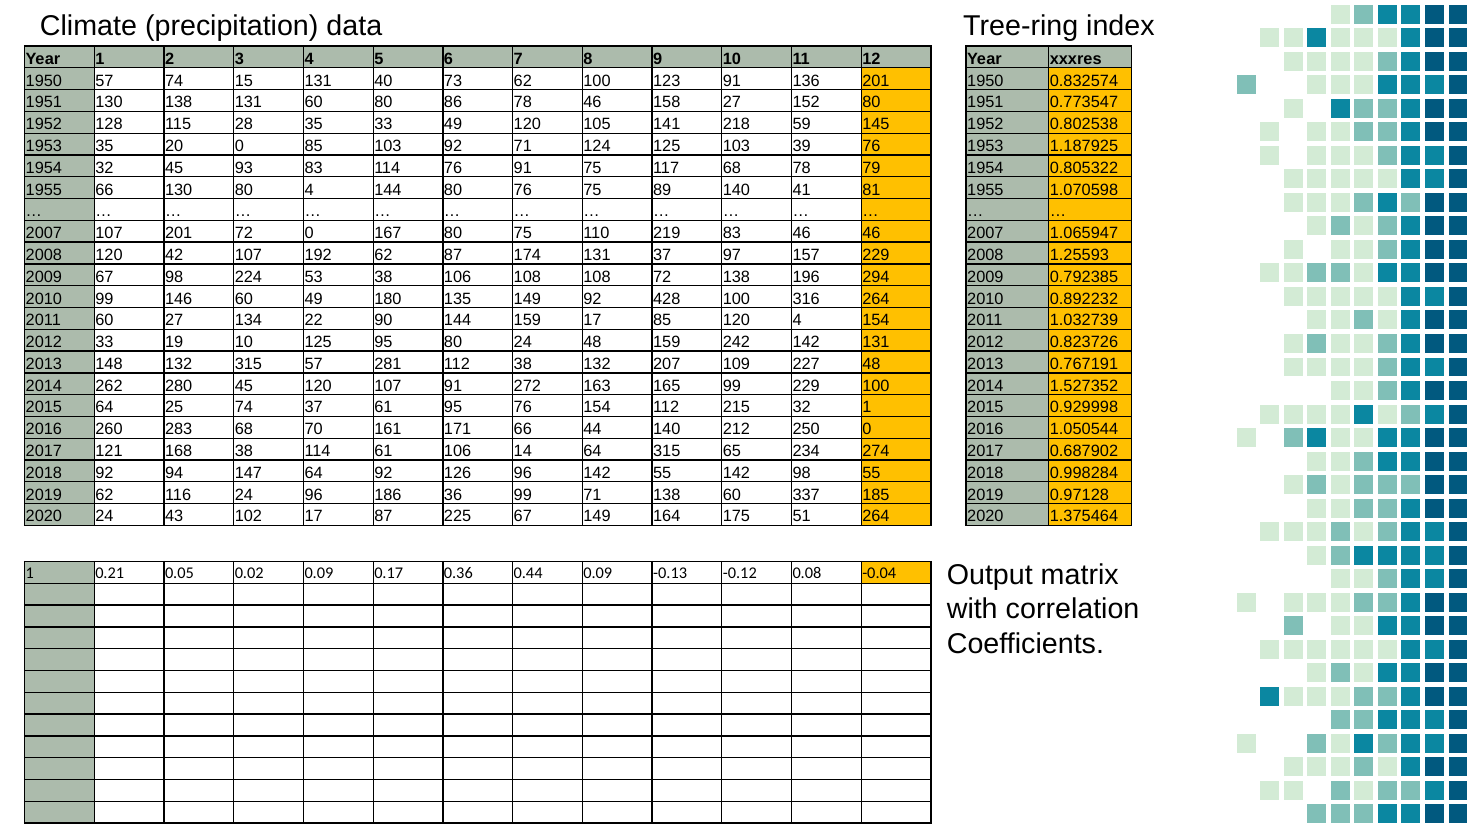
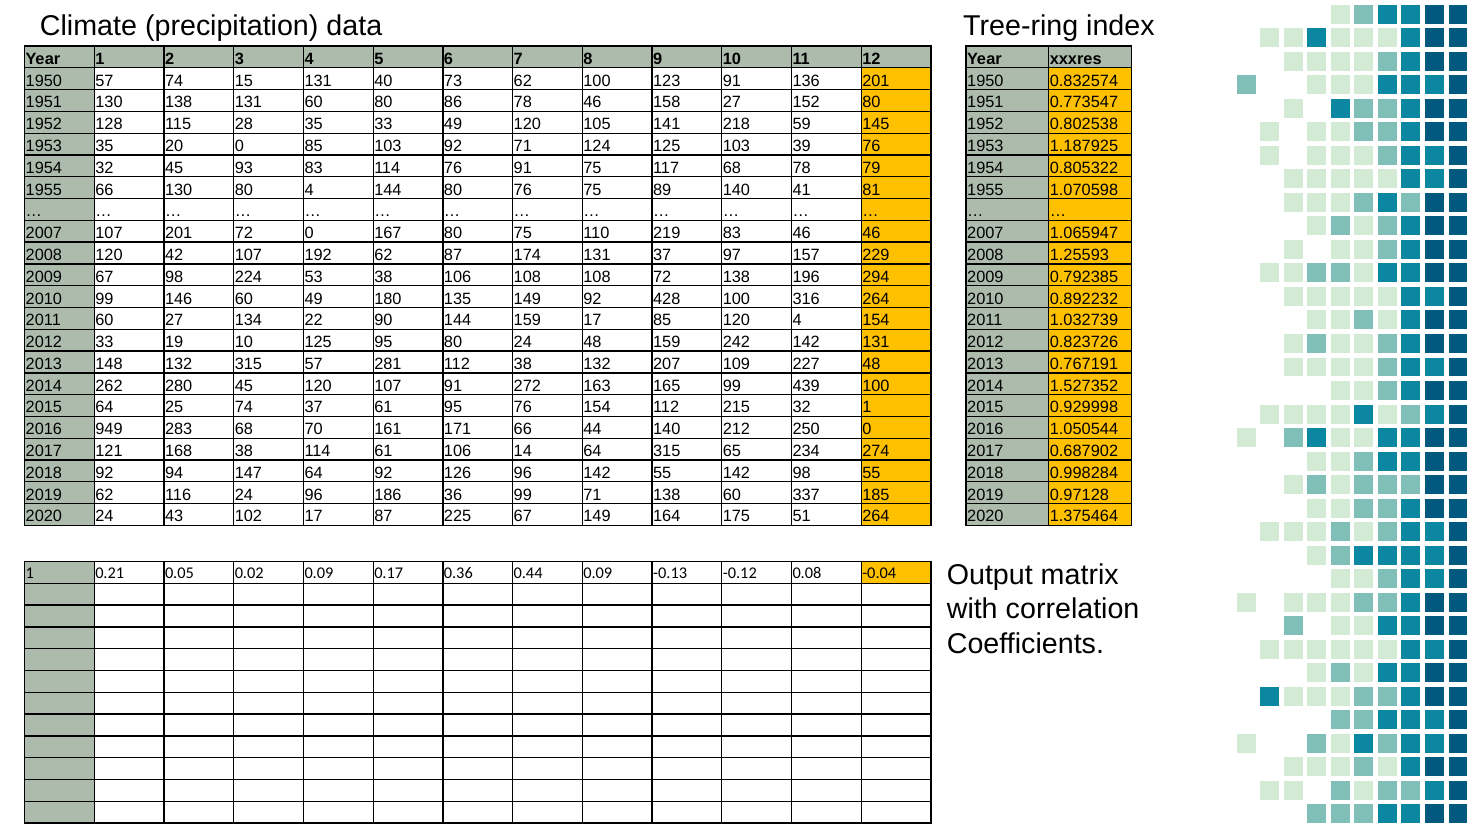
99 229: 229 -> 439 (806, 386)
260: 260 -> 949 (109, 429)
